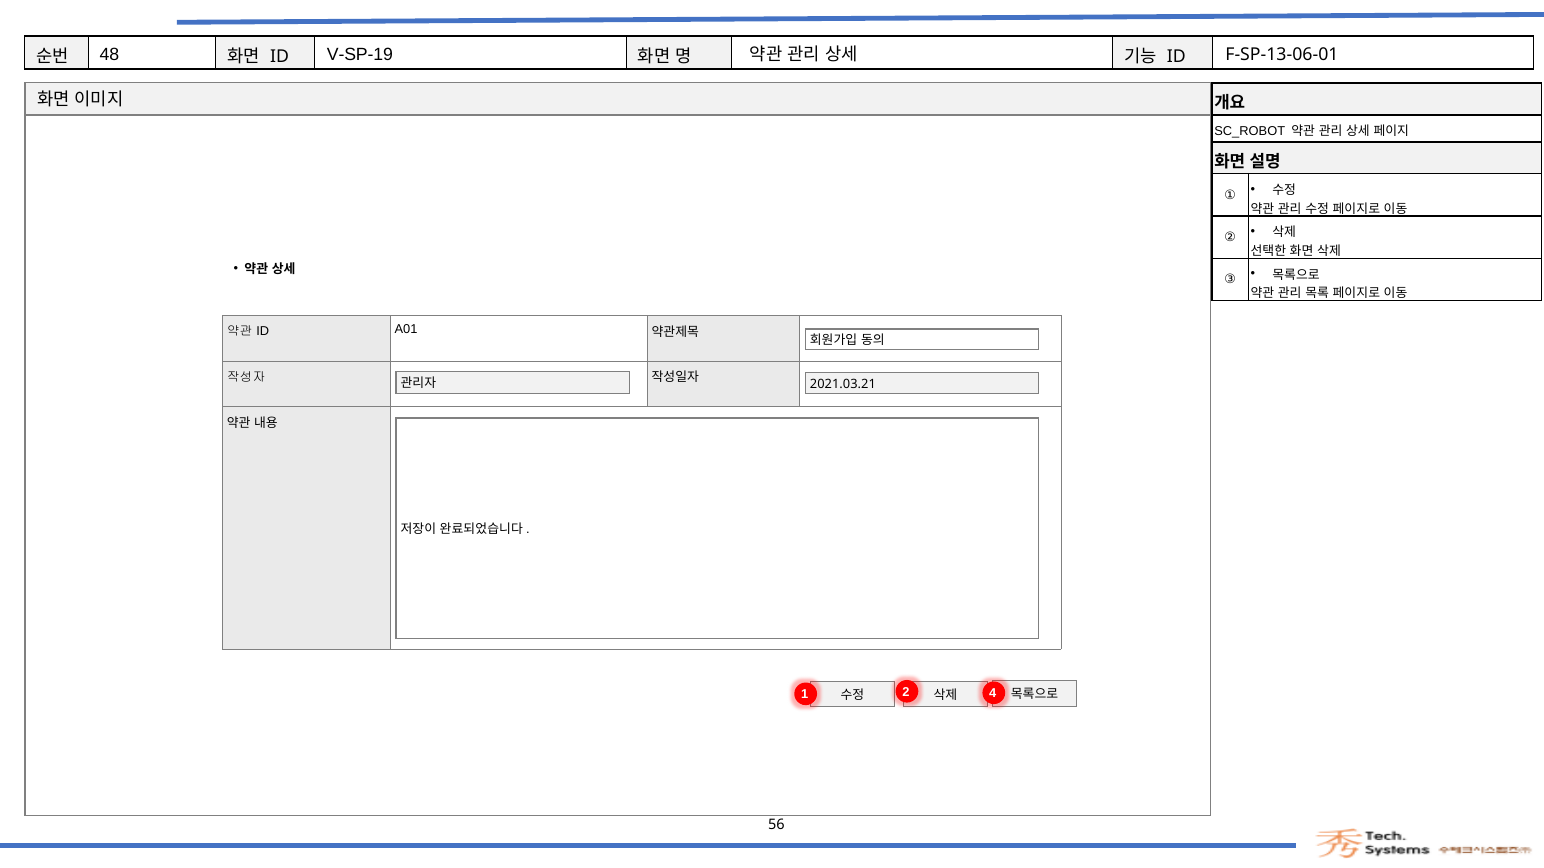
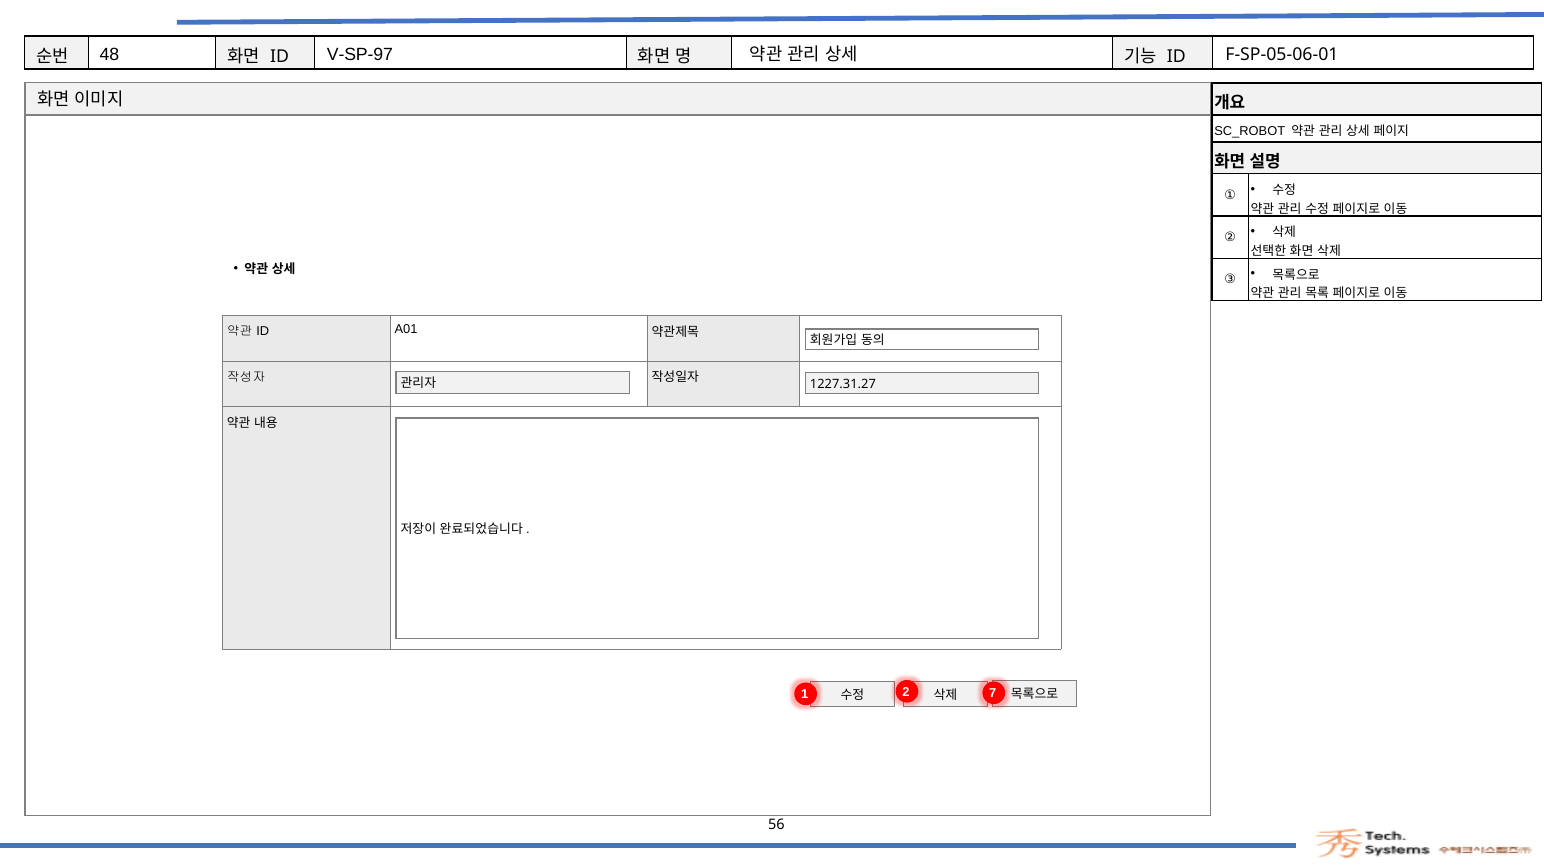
V-SP-19: V-SP-19 -> V-SP-97 (360, 54)
F-SP-13-06-01: F-SP-13-06-01 -> F-SP-05-06-01 (1282, 54)
2021.03.21: 2021.03.21 -> 1227.31.27 (843, 384)
4: 4 -> 7 (993, 694)
